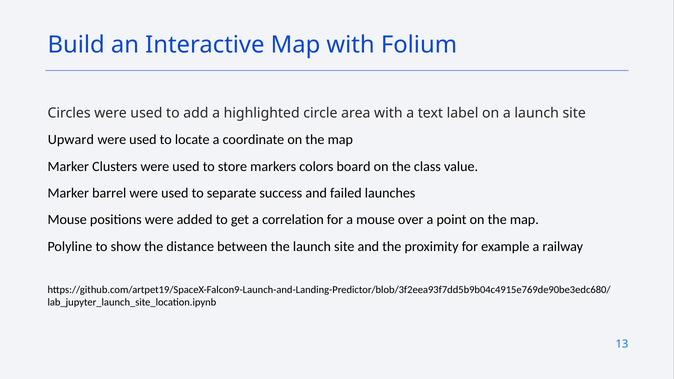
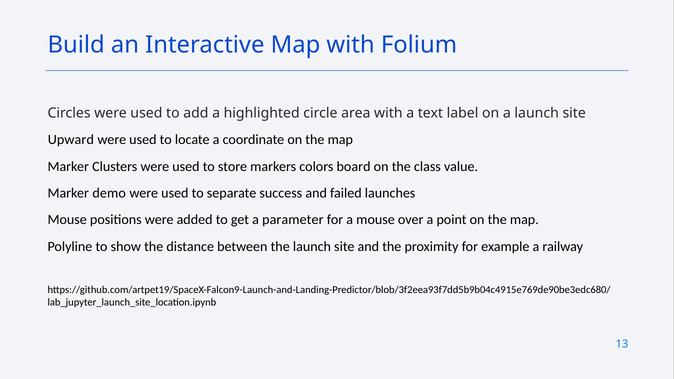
barrel: barrel -> demo (109, 193)
correlation: correlation -> parameter (293, 220)
